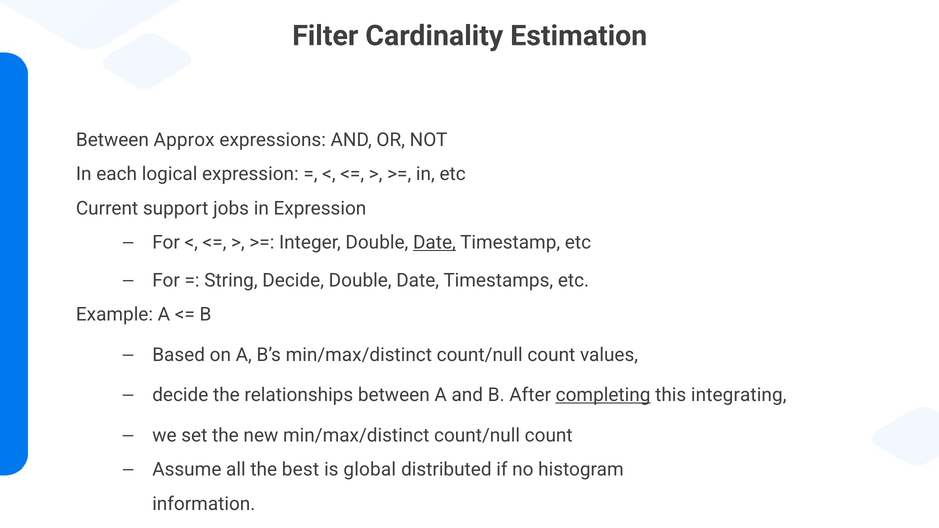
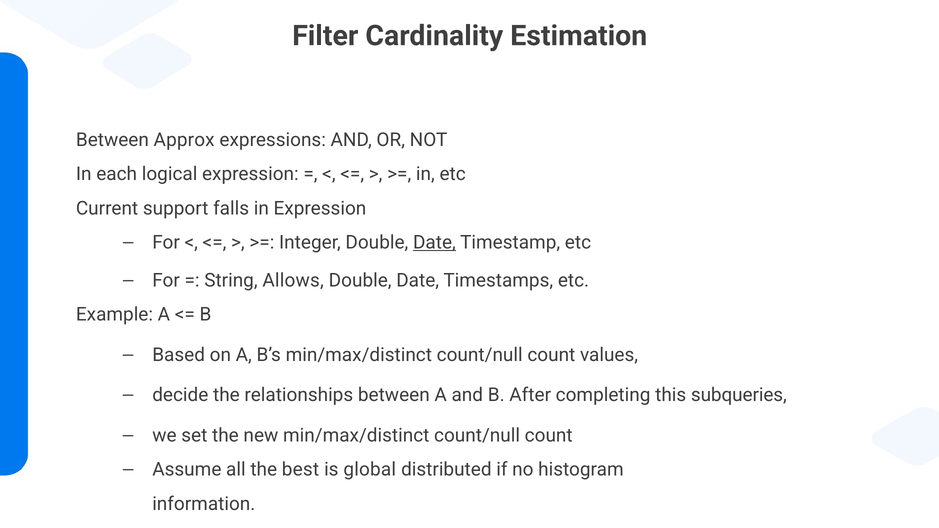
jobs: jobs -> falls (231, 208)
String Decide: Decide -> Allows (293, 280)
completing underline: present -> none (603, 395)
integrating: integrating -> subqueries (739, 395)
